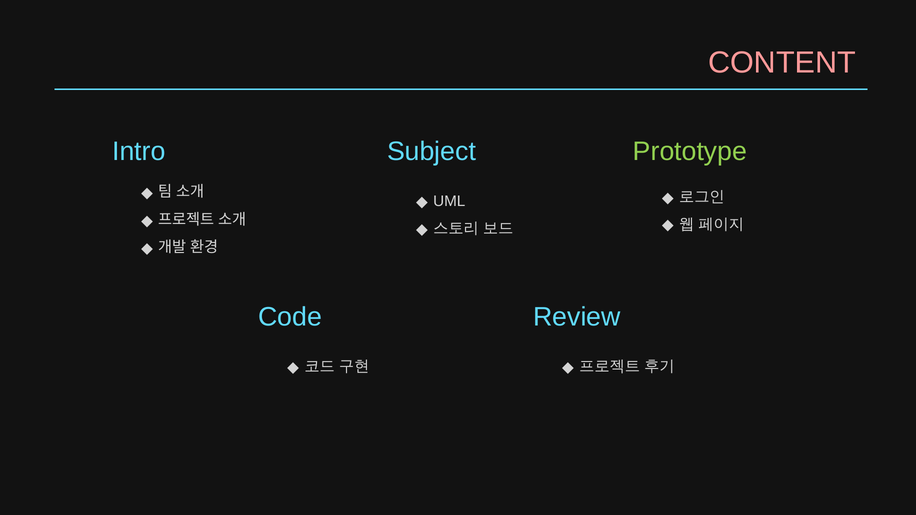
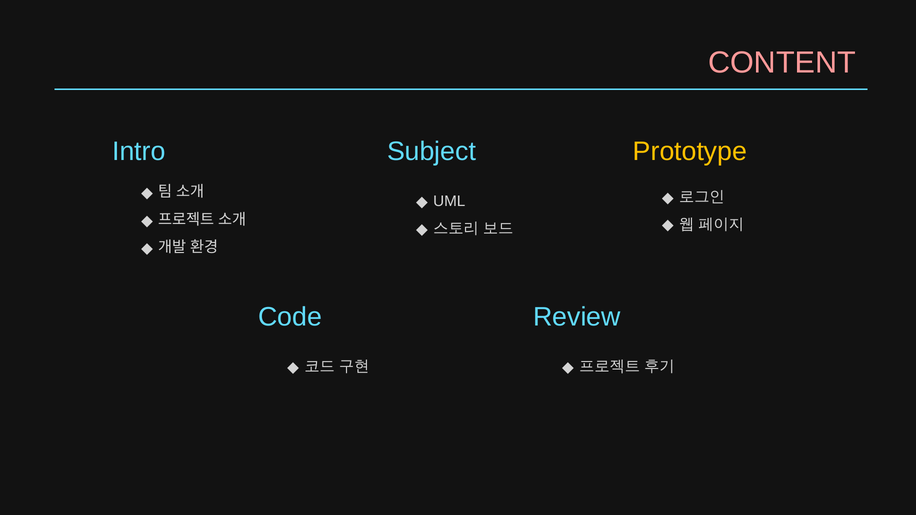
Prototype colour: light green -> yellow (690, 152)
